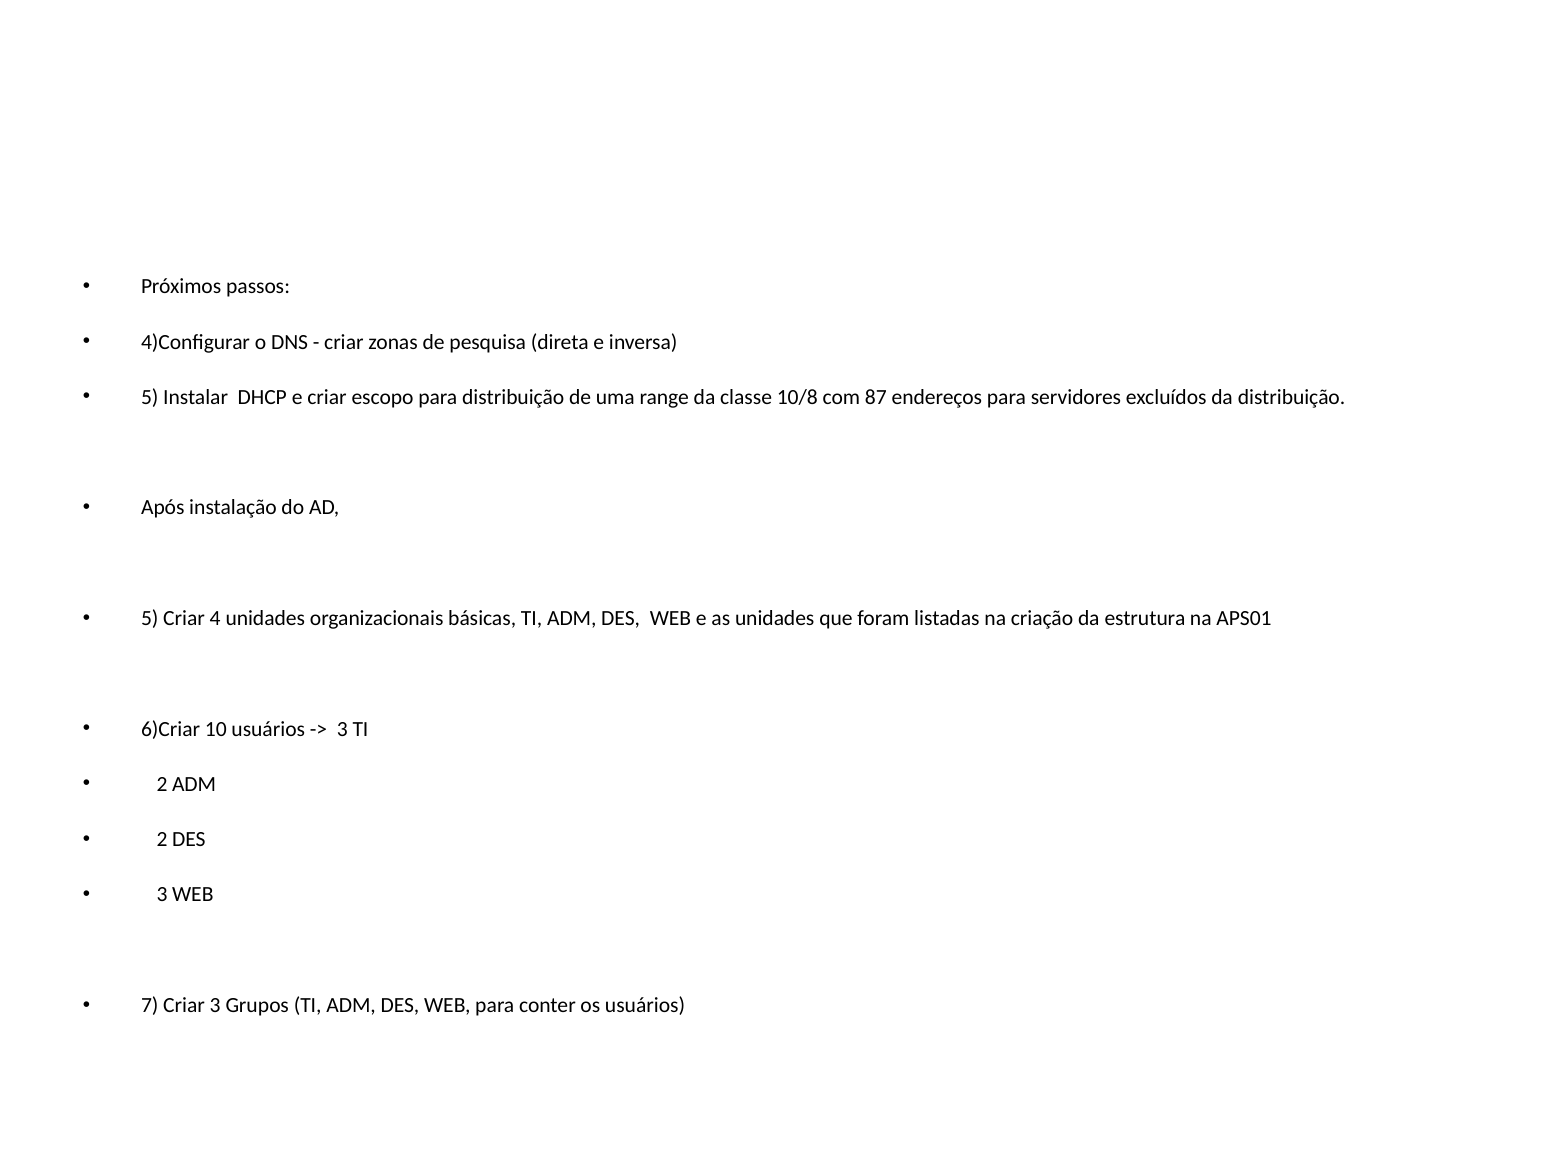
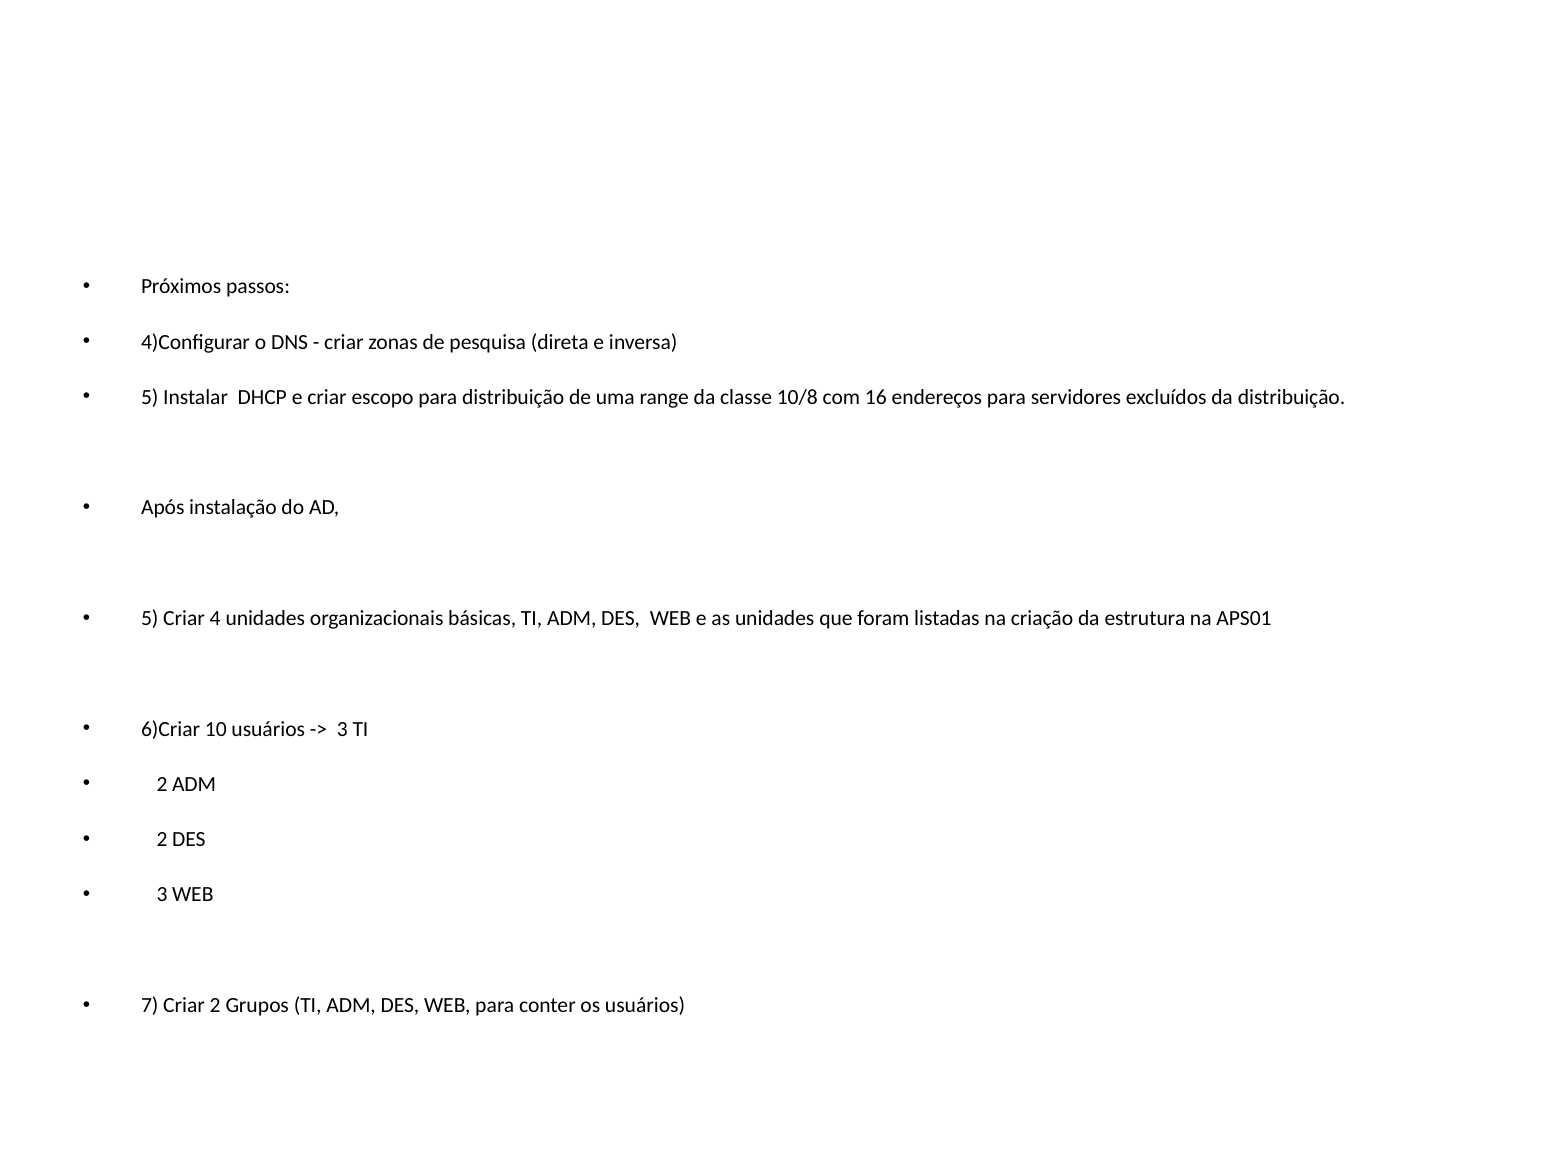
87: 87 -> 16 (876, 397)
Criar 3: 3 -> 2 (215, 1006)
